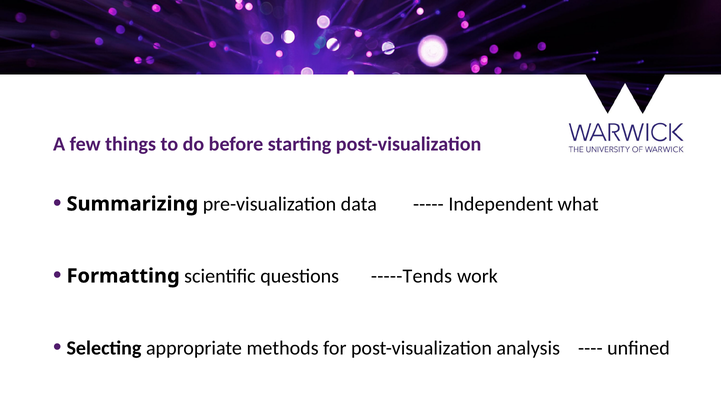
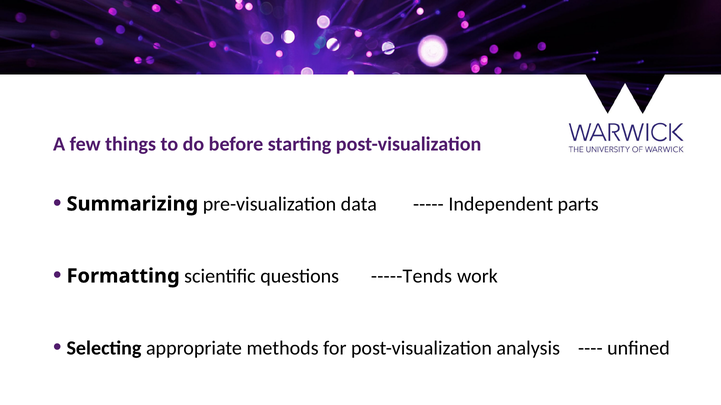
what: what -> parts (578, 204)
